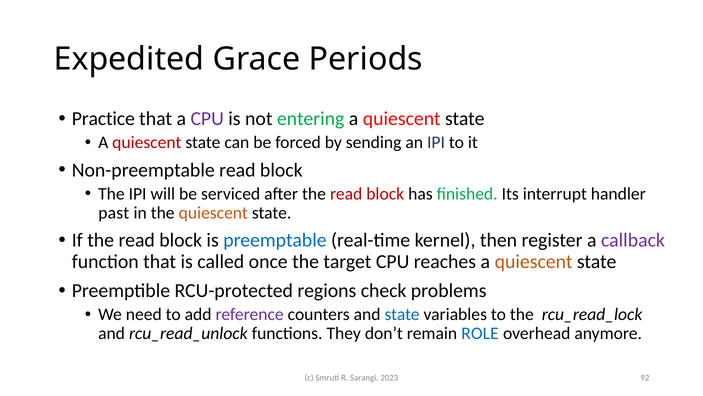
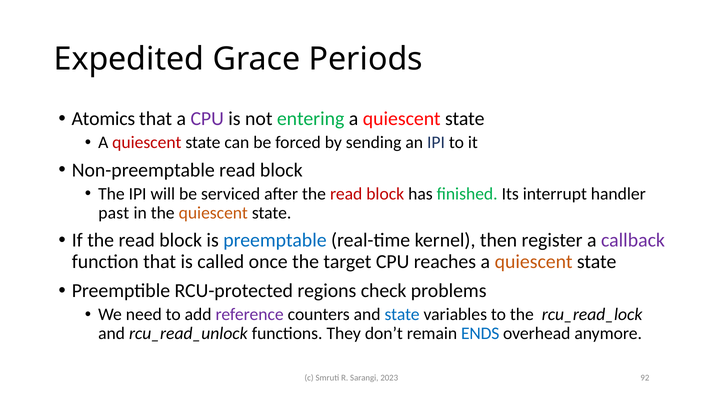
Practice: Practice -> Atomics (103, 118)
ROLE: ROLE -> ENDS (480, 333)
